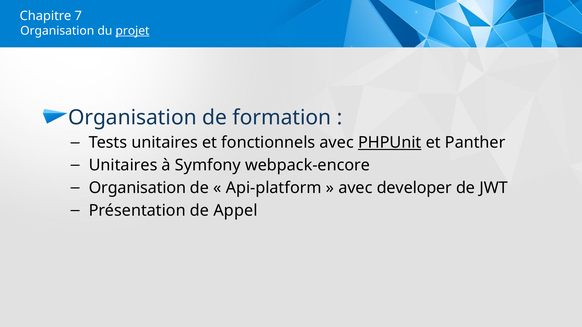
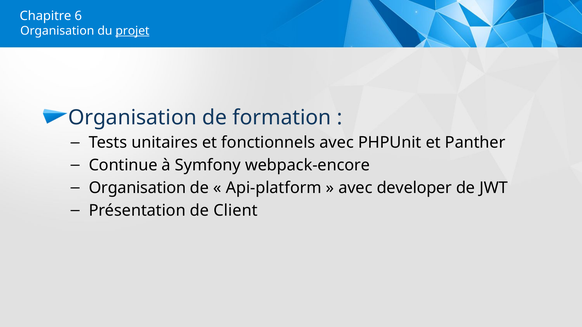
7: 7 -> 6 (78, 16)
PHPUnit underline: present -> none (390, 143)
Unitaires: Unitaires -> Continue (123, 165)
Appel: Appel -> Client (236, 211)
